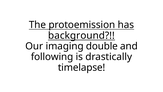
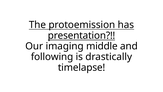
background: background -> presentation (82, 35)
double: double -> middle (102, 46)
